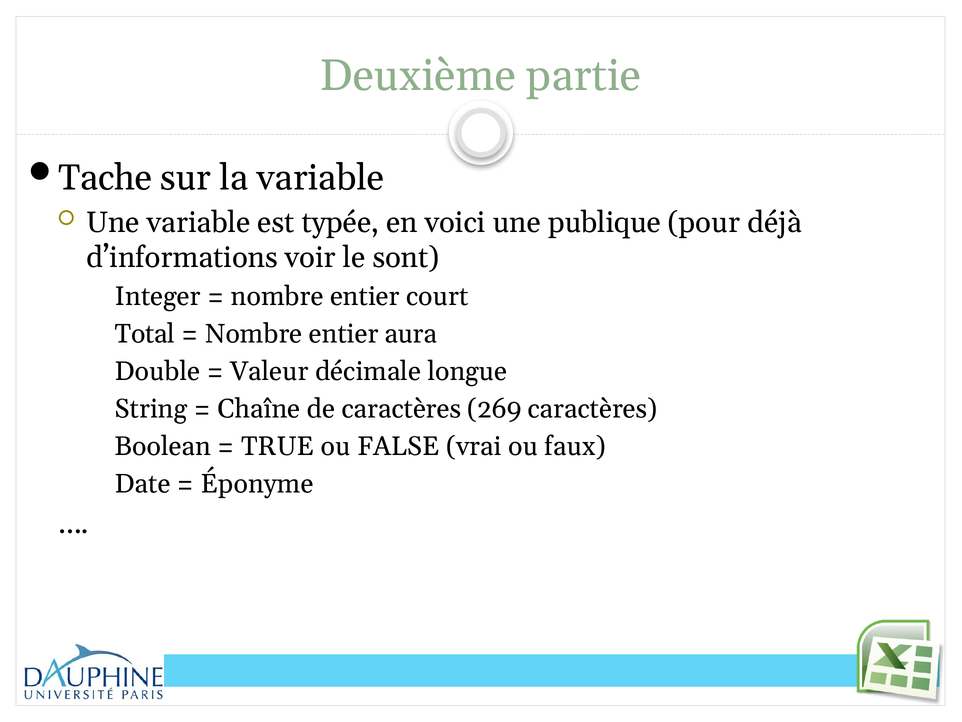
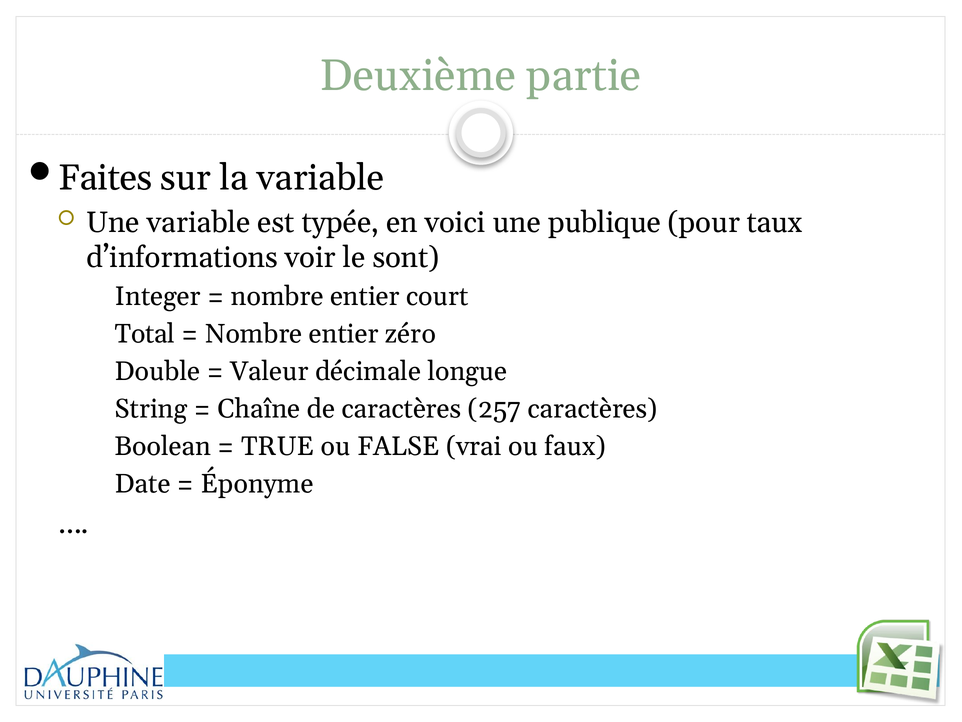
Tache: Tache -> Faites (105, 178)
déjà: déjà -> taux (775, 222)
aura: aura -> zéro (411, 334)
269: 269 -> 257 (494, 409)
